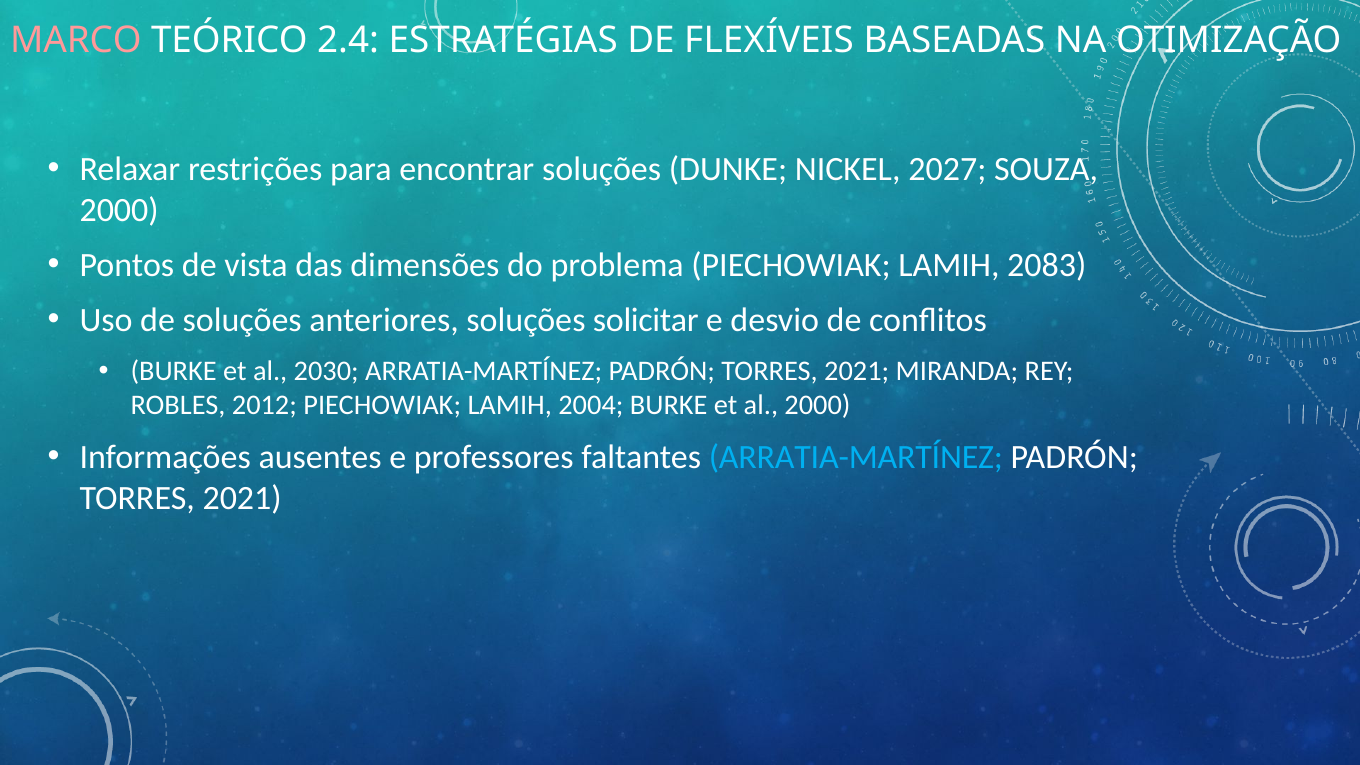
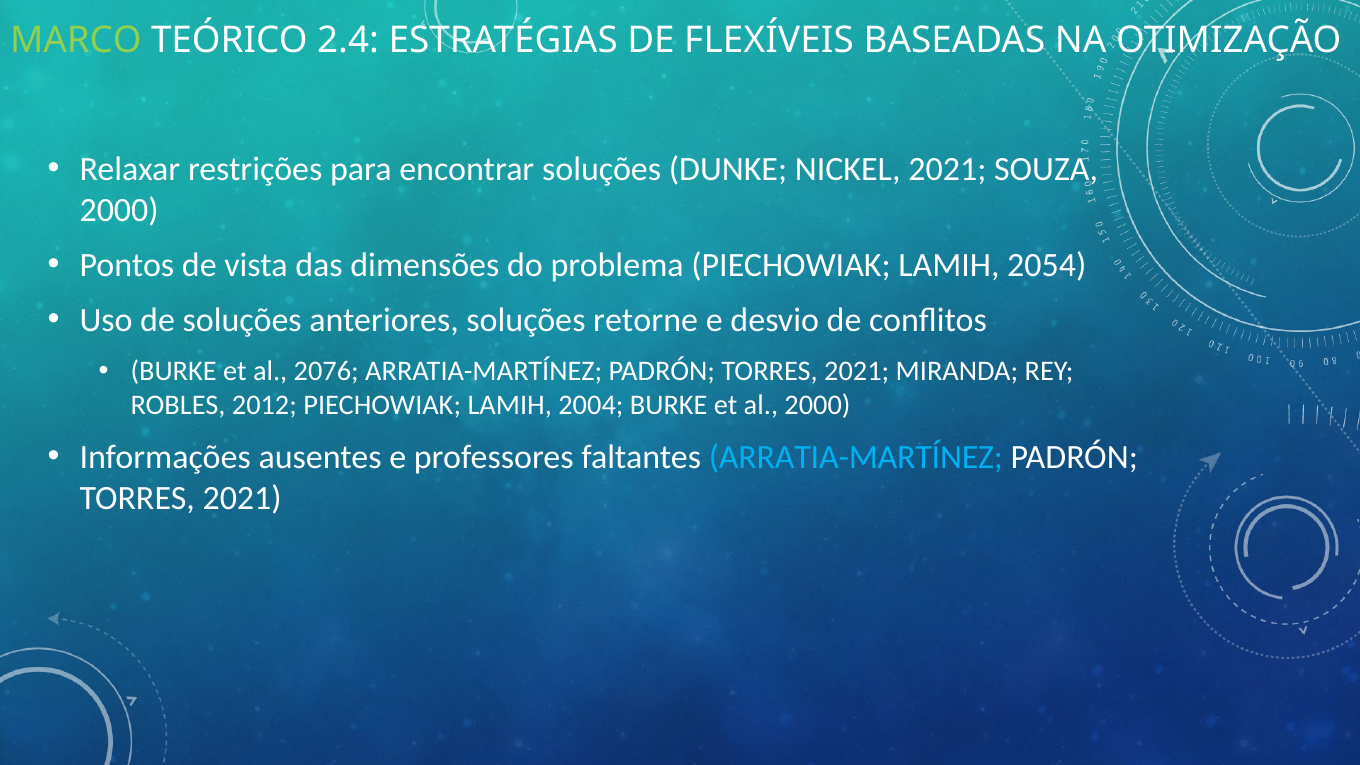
MARCO colour: pink -> light green (76, 40)
NICKEL 2027: 2027 -> 2021 (947, 169)
2083: 2083 -> 2054 (1047, 265)
solicitar: solicitar -> retorne (646, 320)
2030: 2030 -> 2076 (326, 371)
